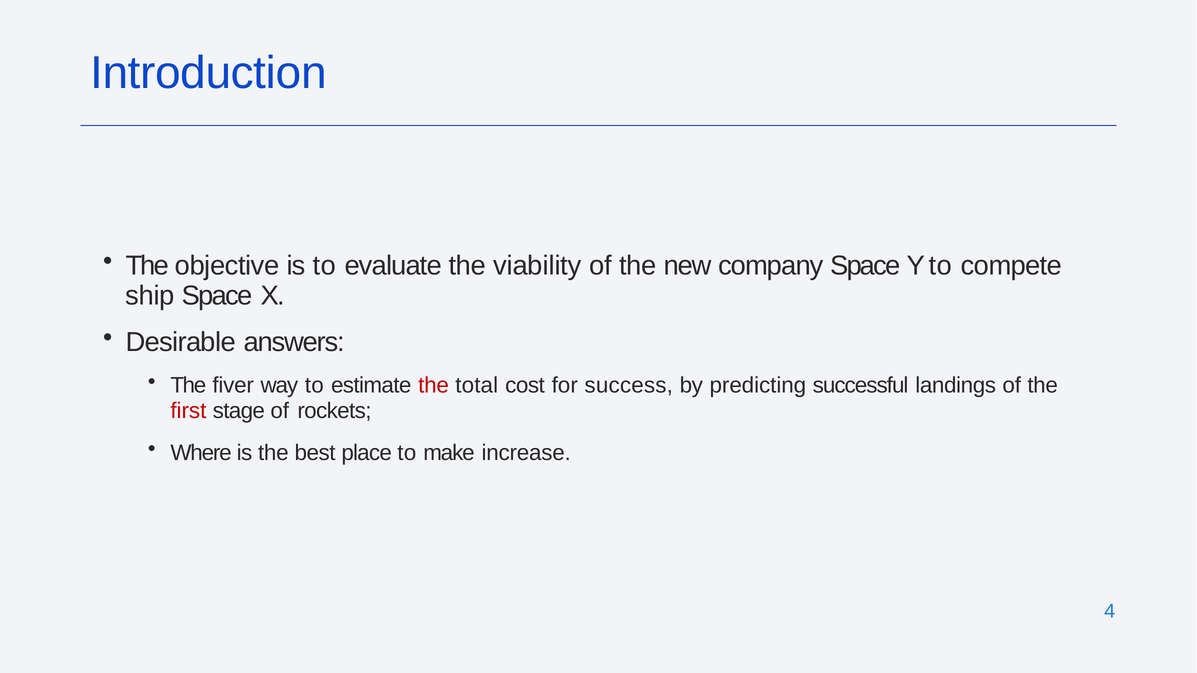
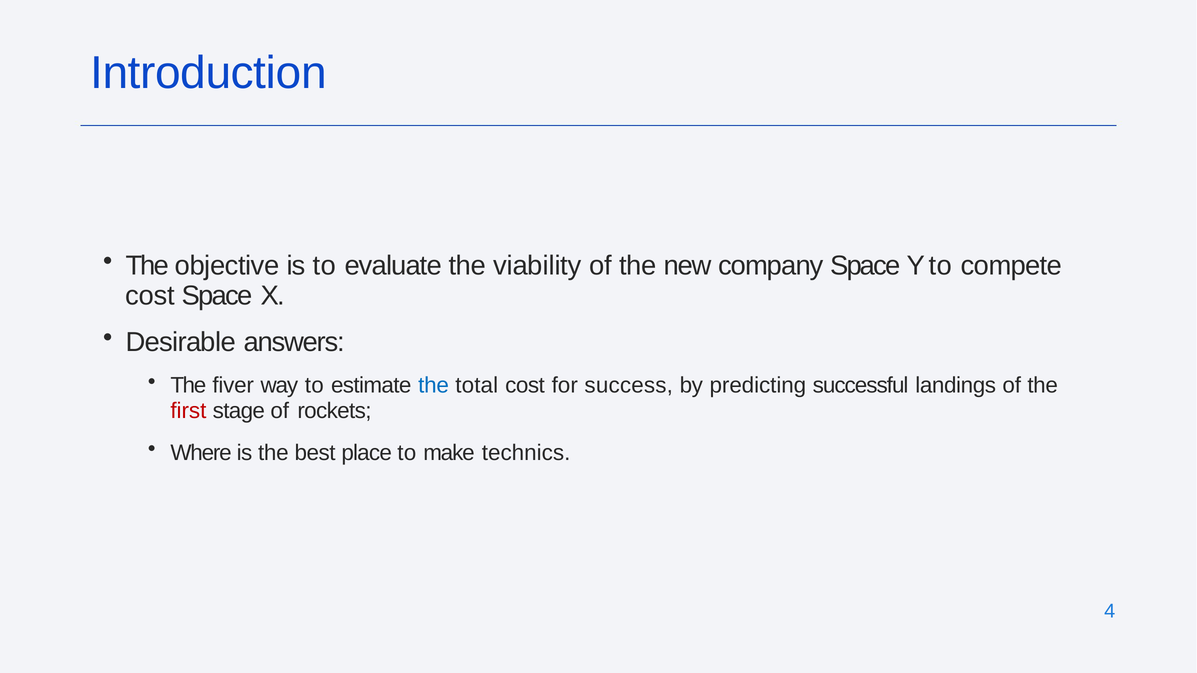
ship: ship -> cost (150, 296)
the colour: red -> blue (434, 385)
increase: increase -> technics (526, 453)
